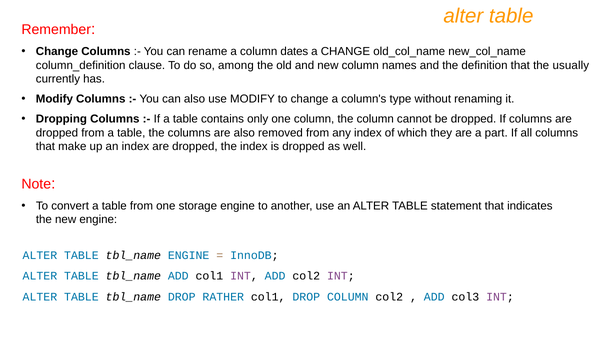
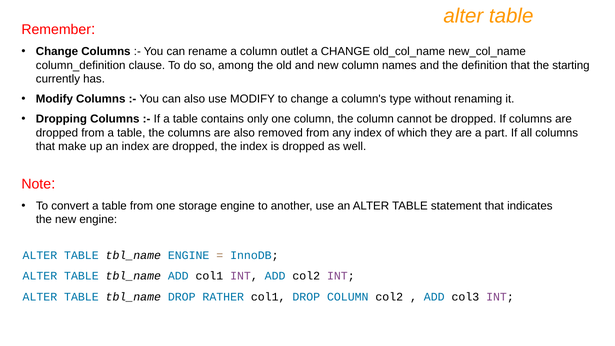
dates: dates -> outlet (294, 51)
usually: usually -> starting (571, 65)
